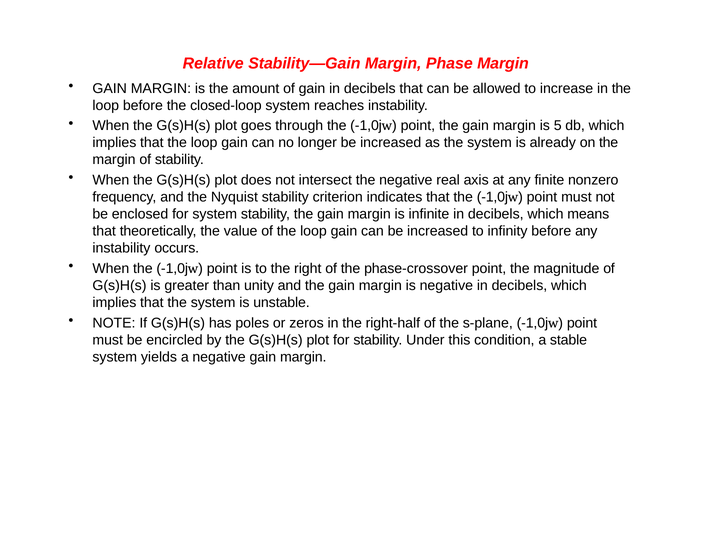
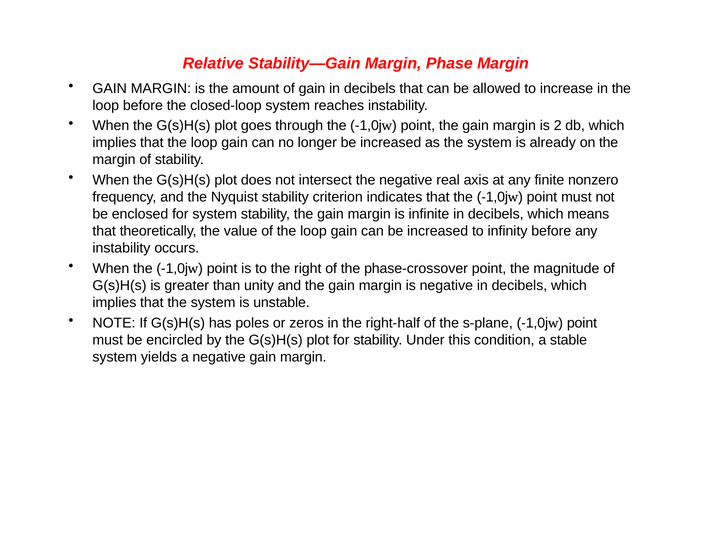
5: 5 -> 2 (558, 126)
